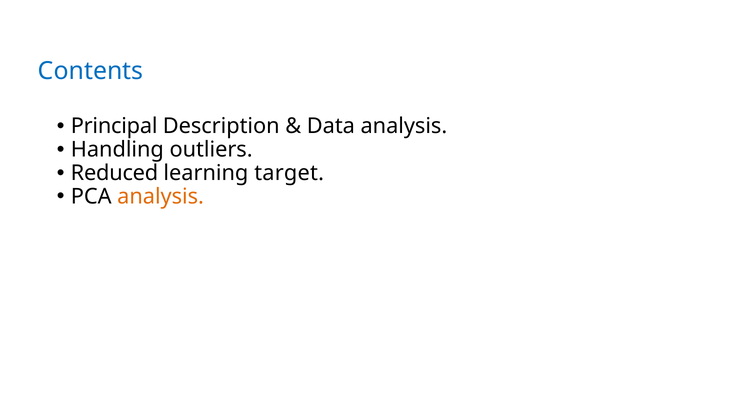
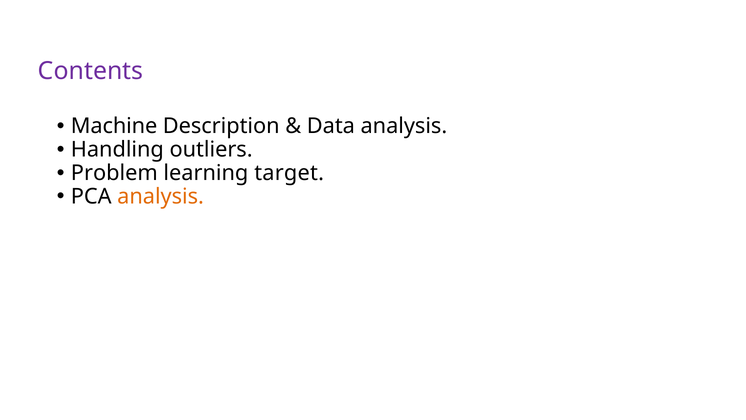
Contents colour: blue -> purple (91, 71)
Principal: Principal -> Machine (114, 126)
Reduced: Reduced -> Problem (114, 173)
